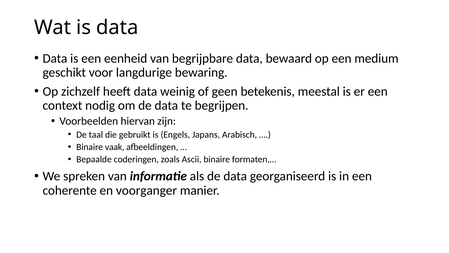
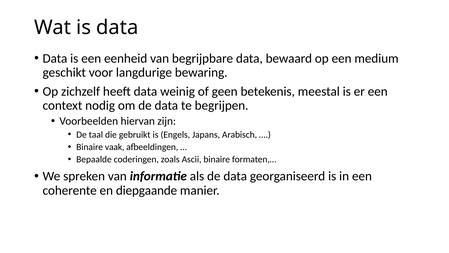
voorganger: voorganger -> diepgaande (147, 190)
